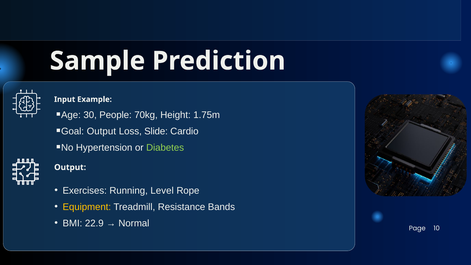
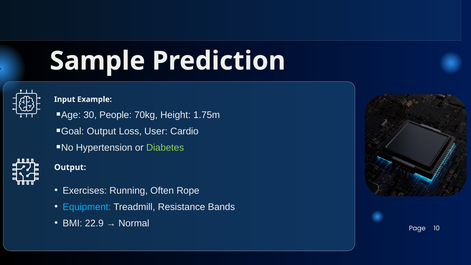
Slide: Slide -> User (156, 131)
Level: Level -> Often (162, 190)
Equipment colour: yellow -> light blue (87, 207)
